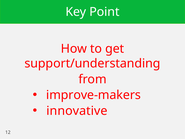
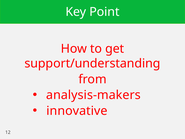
improve-makers: improve-makers -> analysis-makers (93, 95)
